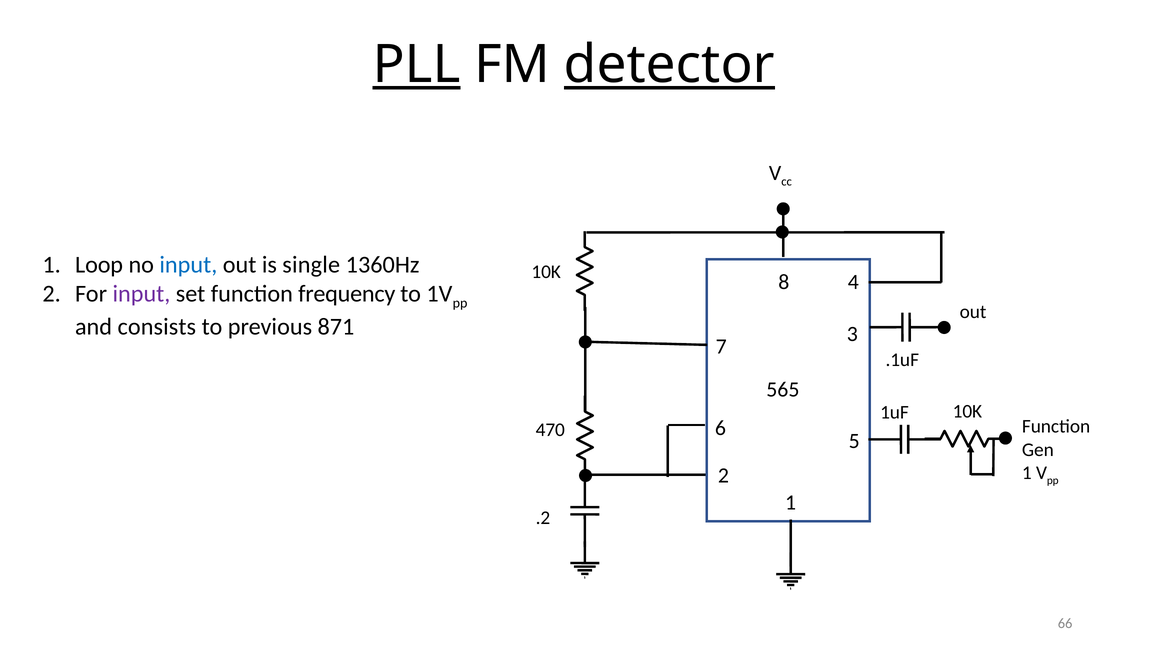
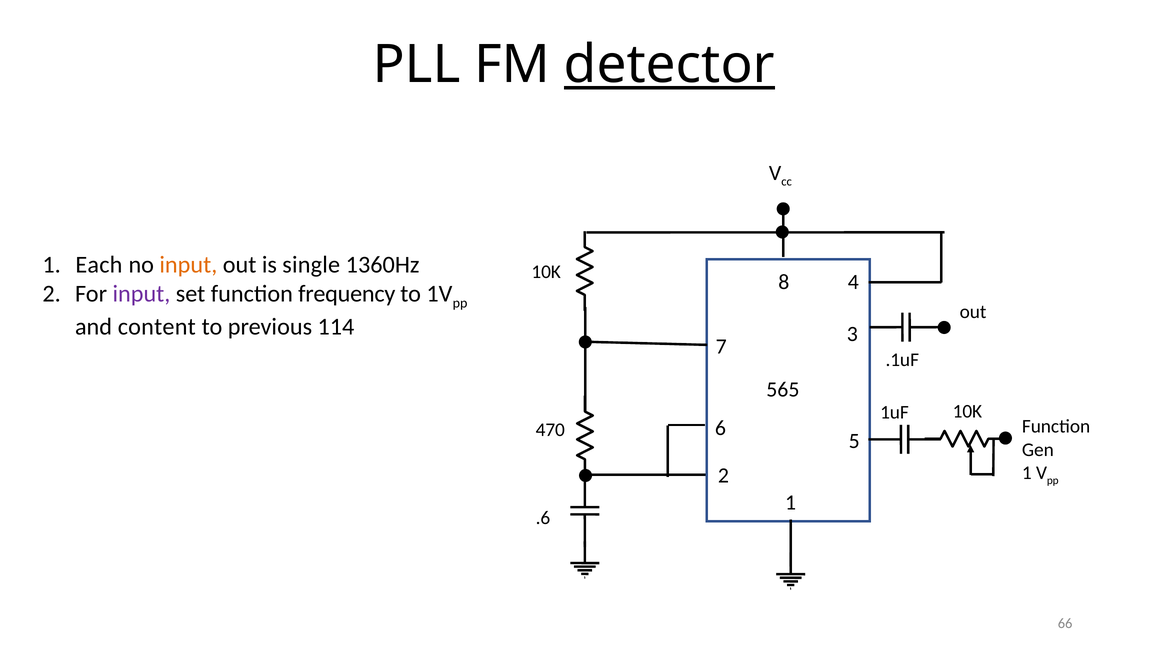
PLL underline: present -> none (417, 65)
Loop: Loop -> Each (99, 265)
input colour: blue -> orange (188, 265)
consists: consists -> content (157, 327)
871: 871 -> 114 (336, 327)
.2: .2 -> .6 (543, 518)
